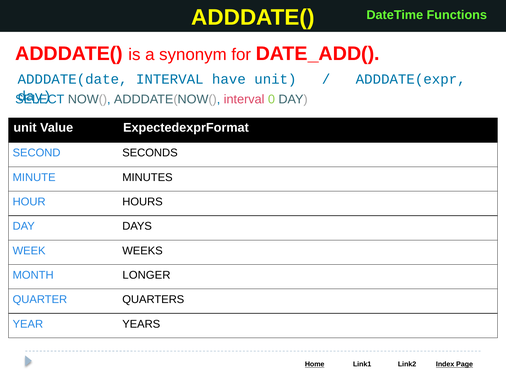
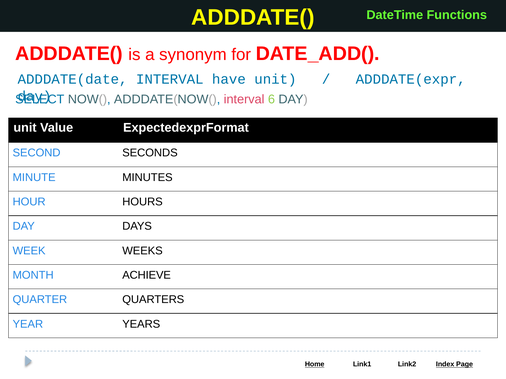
0: 0 -> 6 (271, 99)
LONGER: LONGER -> ACHIEVE (147, 275)
